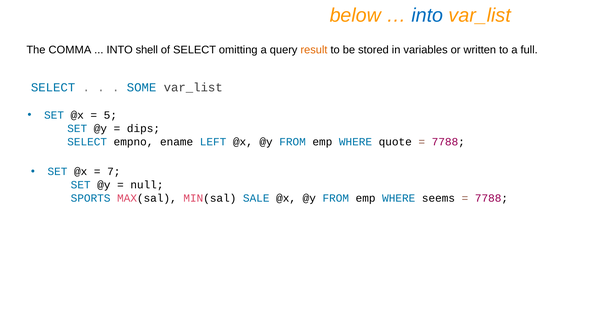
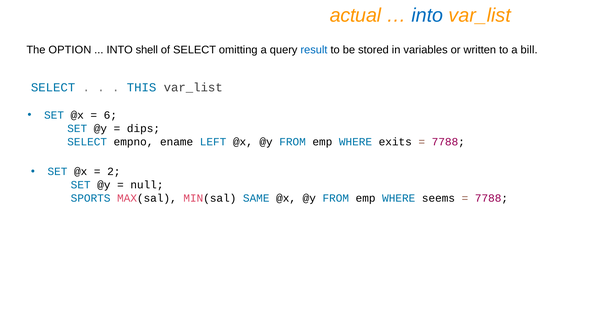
below: below -> actual (355, 15)
COMMA: COMMA -> OPTION (70, 50)
result colour: orange -> blue (314, 50)
full: full -> bill (529, 50)
SOME: SOME -> THIS (142, 88)
5: 5 -> 6 (110, 115)
quote: quote -> exits (395, 142)
7: 7 -> 2 (114, 172)
SALE: SALE -> SAME (256, 198)
